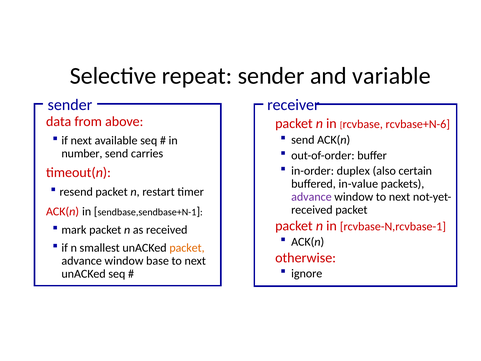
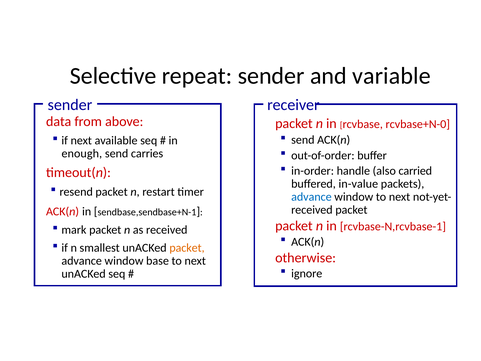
rcvbase+N-6: rcvbase+N-6 -> rcvbase+N-0 (418, 124)
number: number -> enough (82, 153)
duplex: duplex -> handle (353, 171)
certain: certain -> carried (415, 171)
advance colour: purple -> blue (311, 197)
